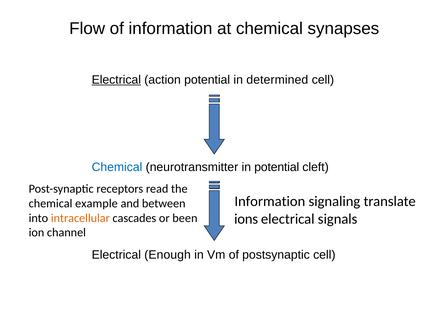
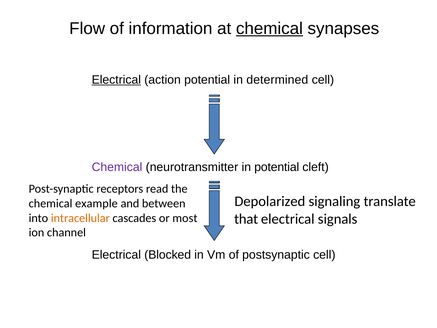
chemical underline: none -> present (269, 29)
Chemical colour: blue -> purple (117, 167)
Information: Information -> Depolarized (270, 201)
ions: ions -> that (246, 219)
been: been -> most (185, 218)
Enough: Enough -> Blocked (168, 255)
